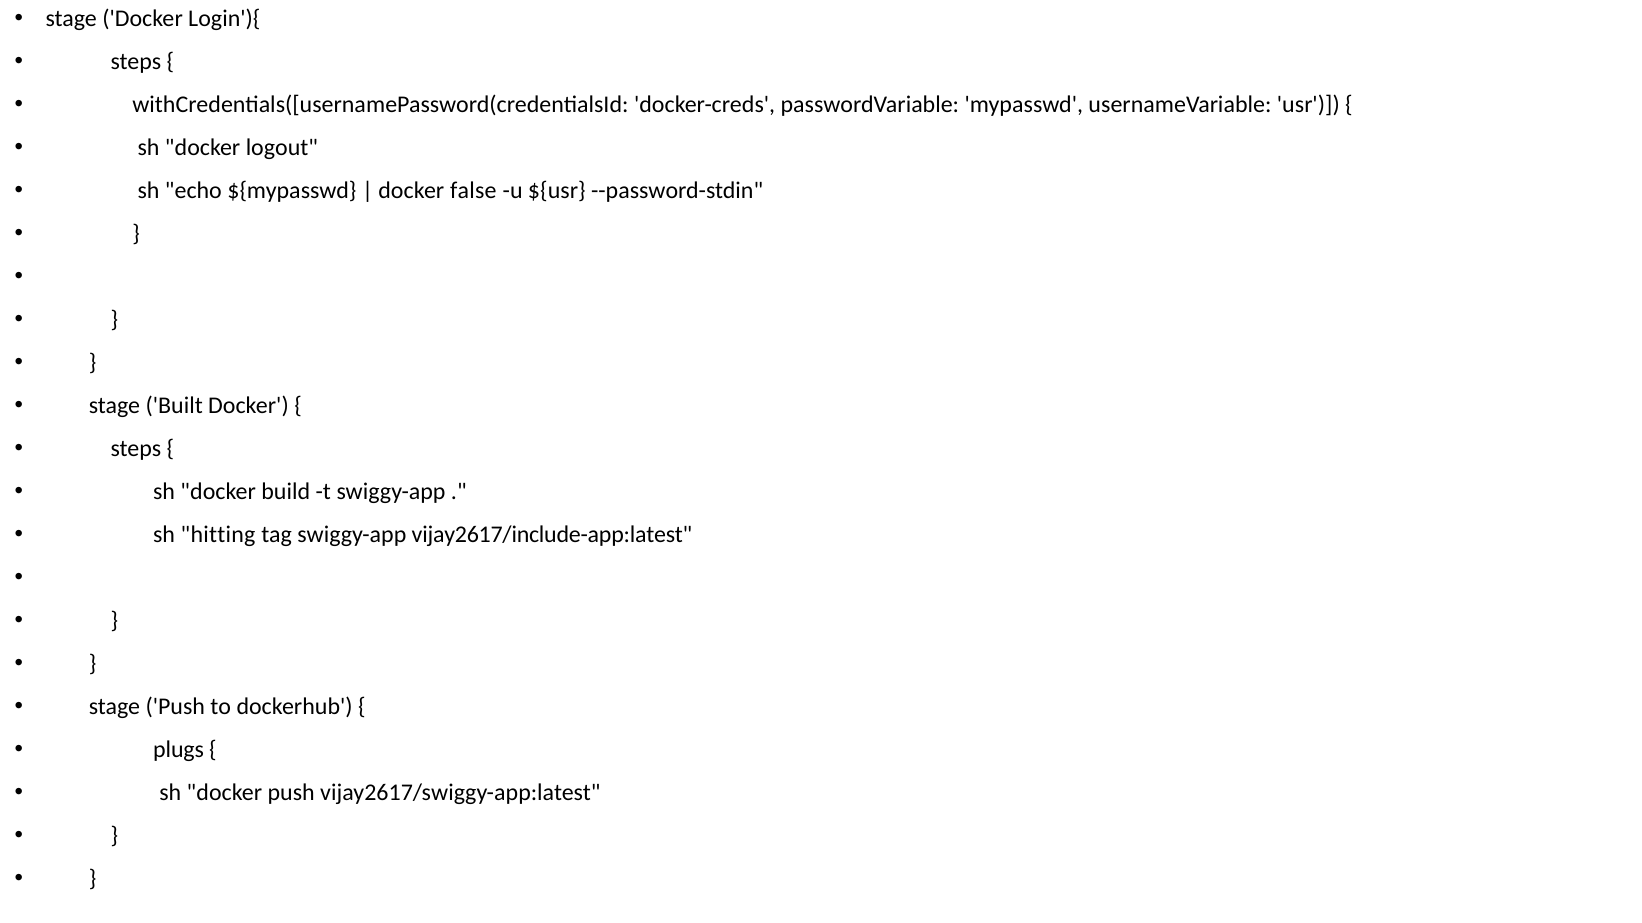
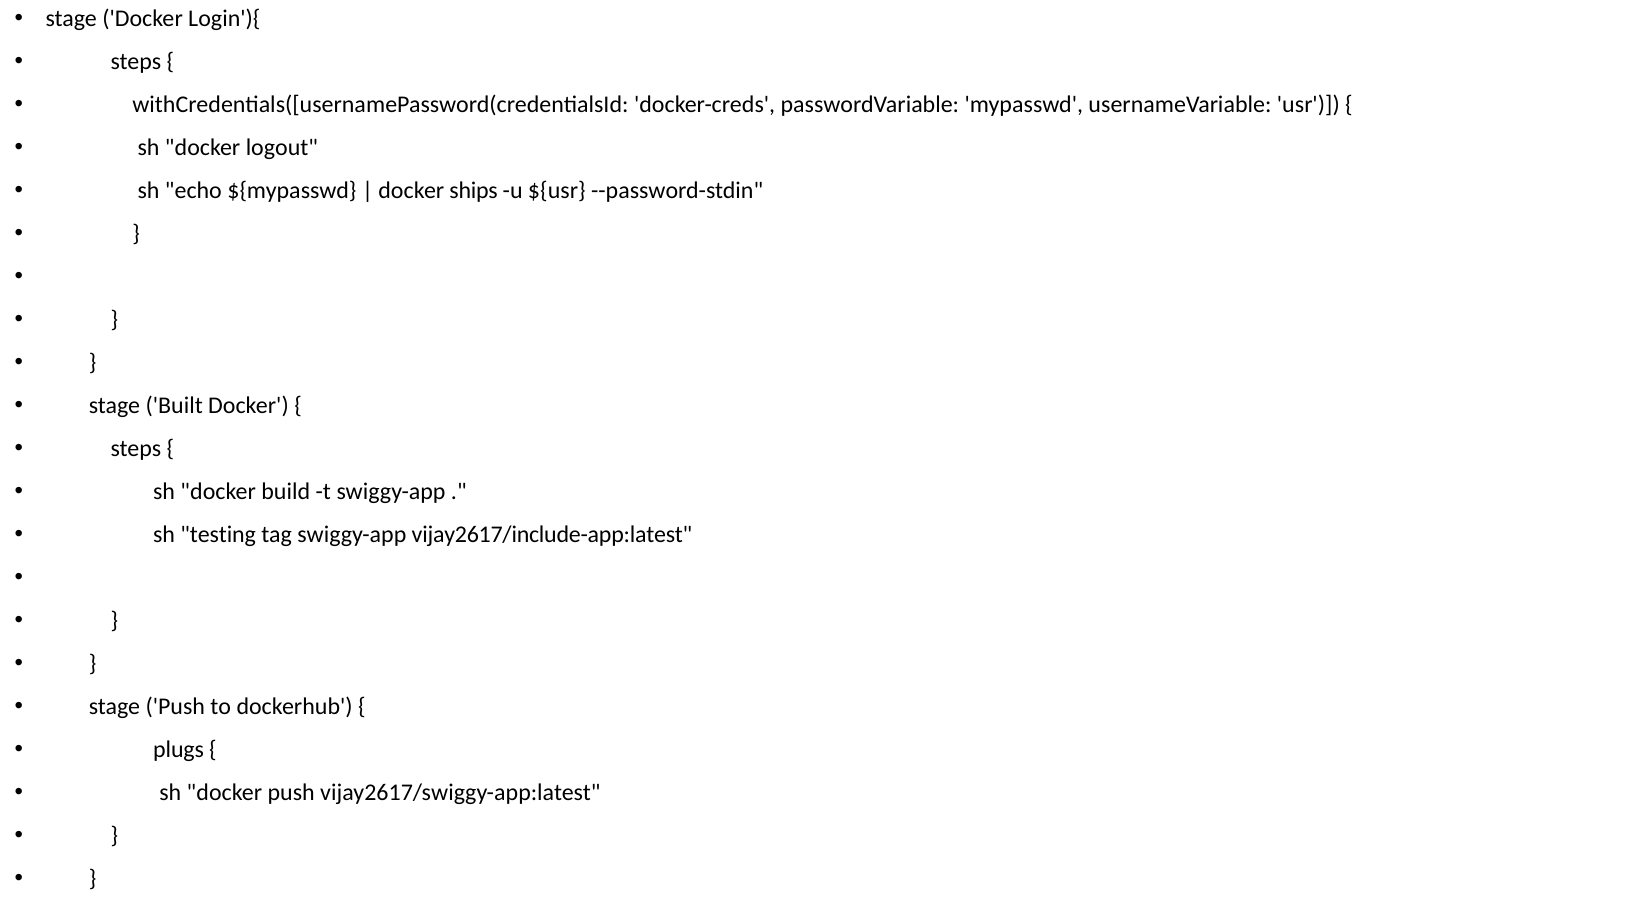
false: false -> ships (474, 191)
hitting: hitting -> testing (218, 535)
